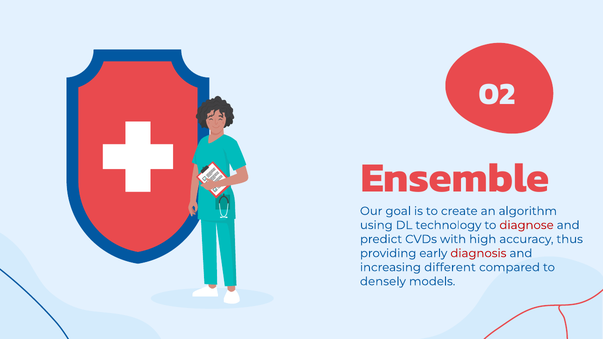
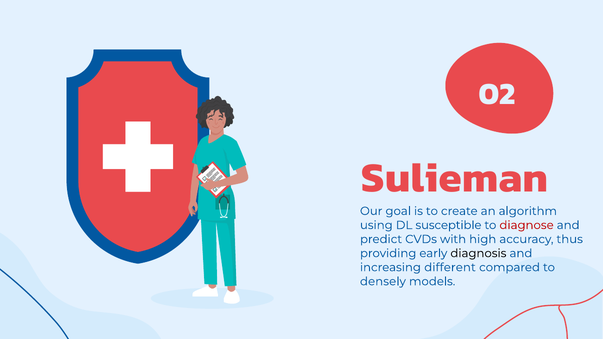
Ensemble: Ensemble -> Sulieman (455, 178)
technology: technology -> susceptible (448, 225)
diagnosis colour: red -> black (478, 253)
